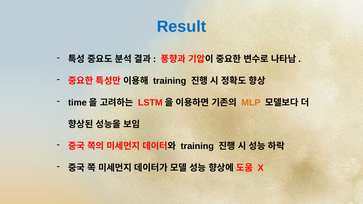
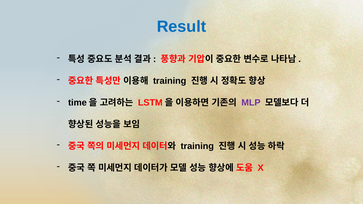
MLP colour: orange -> purple (251, 103)
